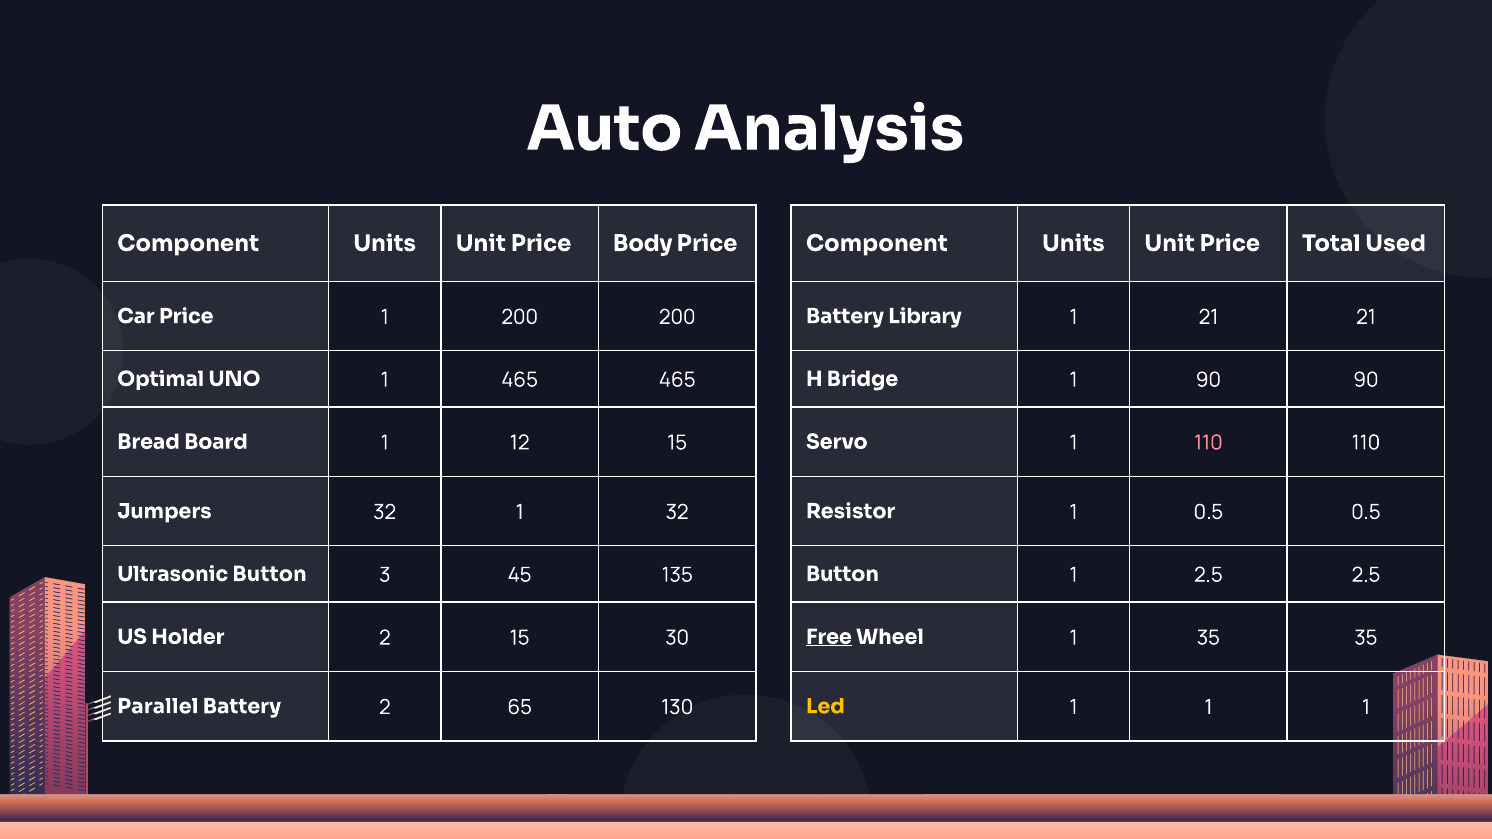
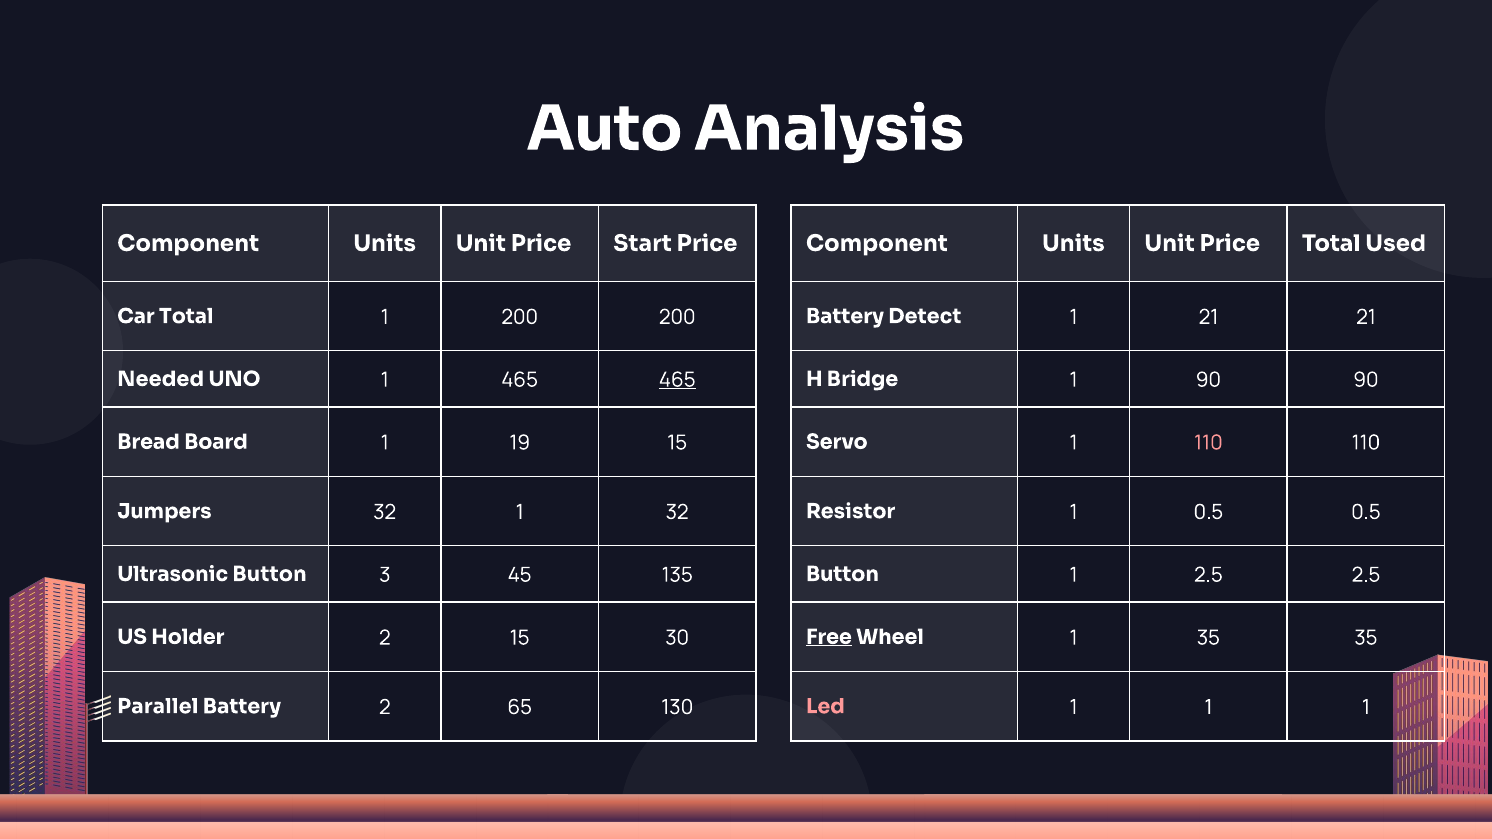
Body: Body -> Start (642, 243)
Car Price: Price -> Total (186, 316)
Library: Library -> Detect (925, 316)
Optimal: Optimal -> Needed (161, 379)
465 underline: none -> present (677, 380)
12: 12 -> 19 (520, 443)
Led colour: yellow -> pink (825, 707)
